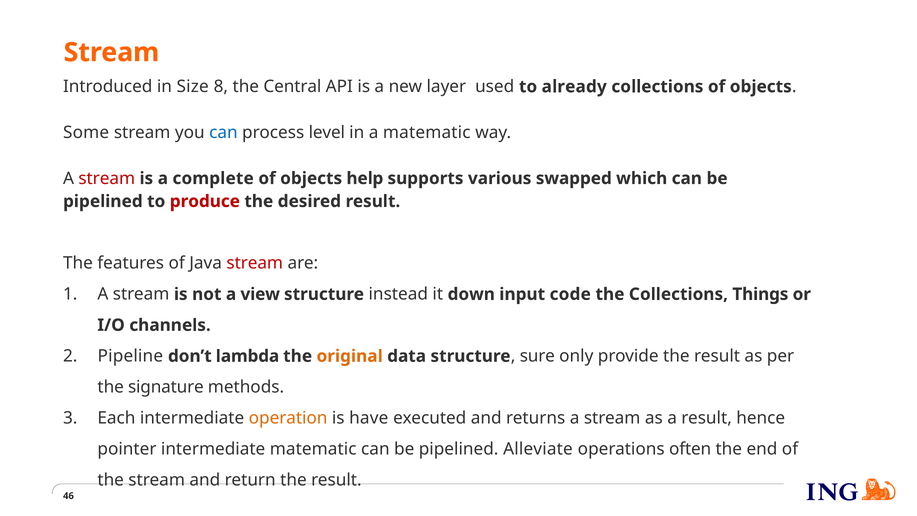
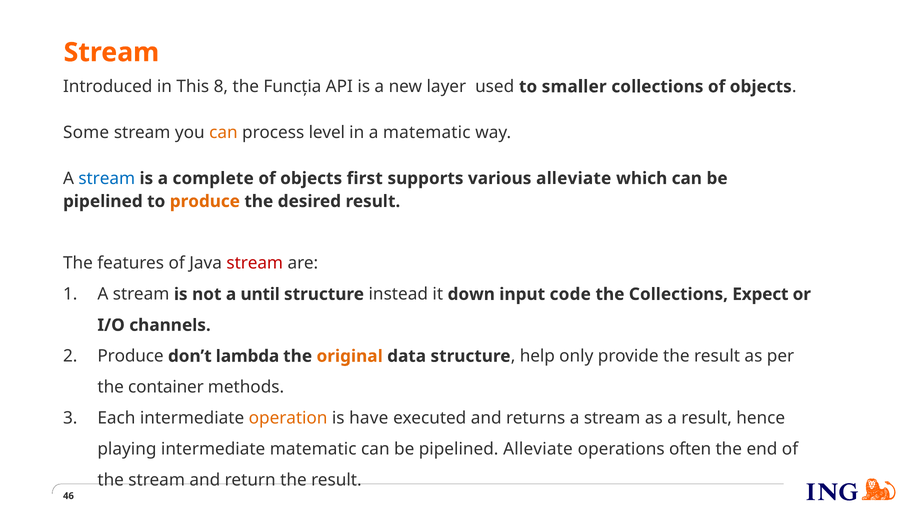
Size: Size -> This (193, 87)
Central: Central -> Funcția (292, 87)
already: already -> smaller (574, 87)
can colour: blue -> orange (223, 132)
stream colour: red -> blue (107, 178)
help: help -> first (365, 178)
various swapped: swapped -> alleviate (574, 178)
produce colour: red -> orange (205, 201)
view: view -> until (260, 294)
Things: Things -> Expect (760, 294)
Pipeline: Pipeline -> Produce (130, 356)
sure: sure -> help (537, 356)
signature: signature -> container (166, 387)
pointer: pointer -> playing (127, 449)
